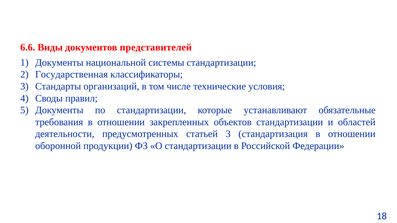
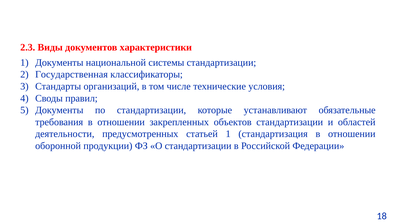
6.6: 6.6 -> 2.3 (28, 47)
представителей: представителей -> характеристики (156, 47)
статьей 3: 3 -> 1 (228, 134)
